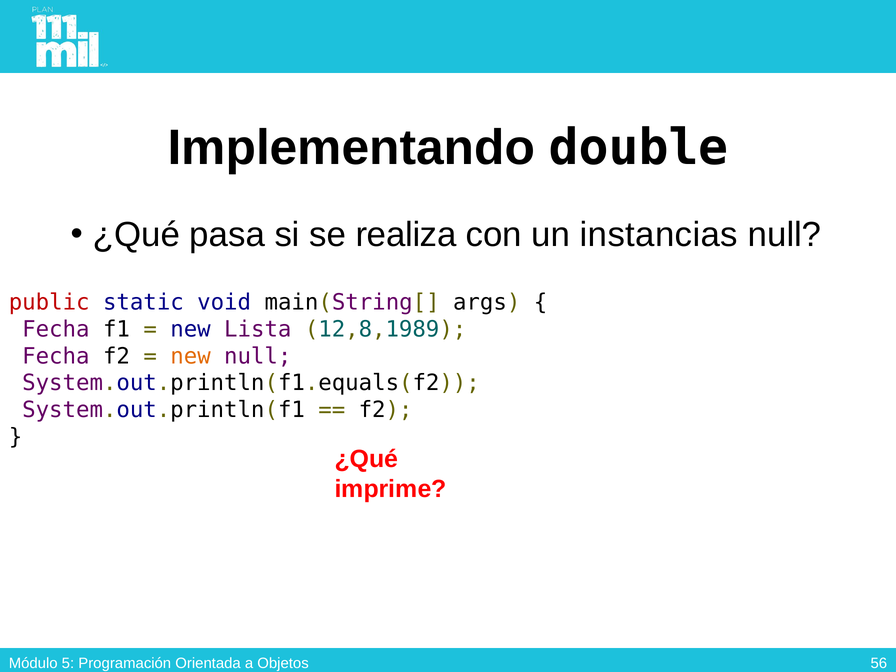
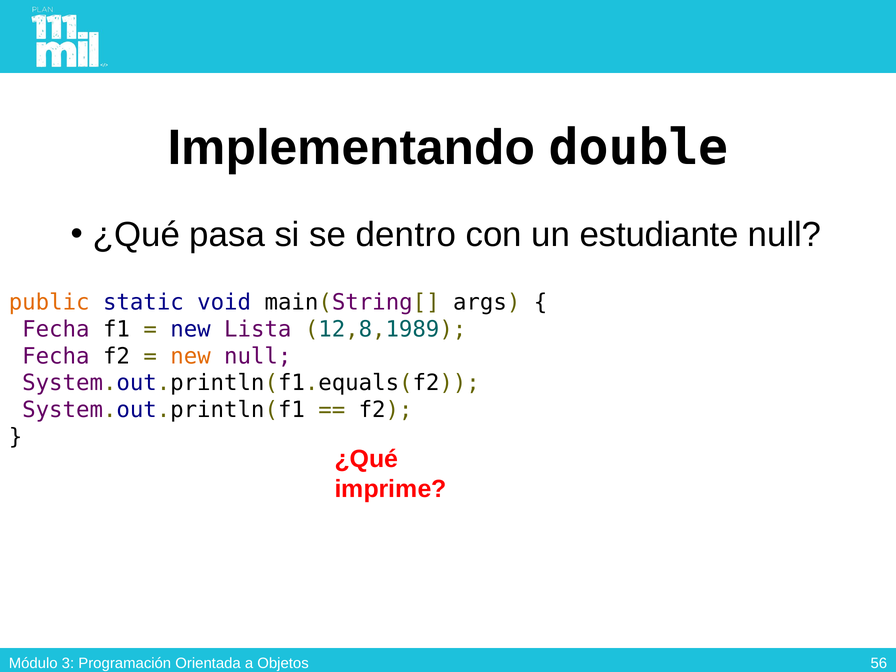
realiza: realiza -> dentro (406, 235)
instancias: instancias -> estudiante (659, 235)
public colour: red -> orange (49, 302)
5: 5 -> 3 (68, 663)
